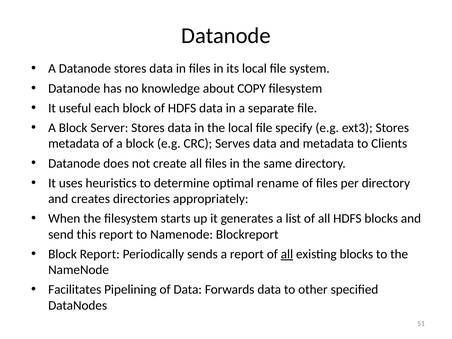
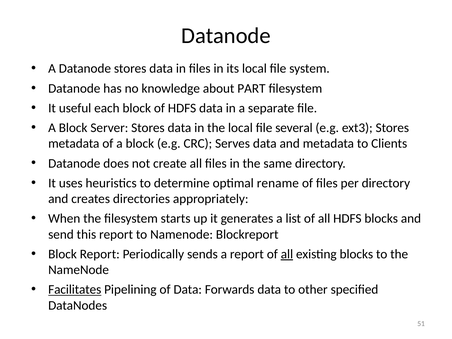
COPY: COPY -> PART (251, 88)
specify: specify -> several (294, 128)
Facilitates underline: none -> present (75, 290)
